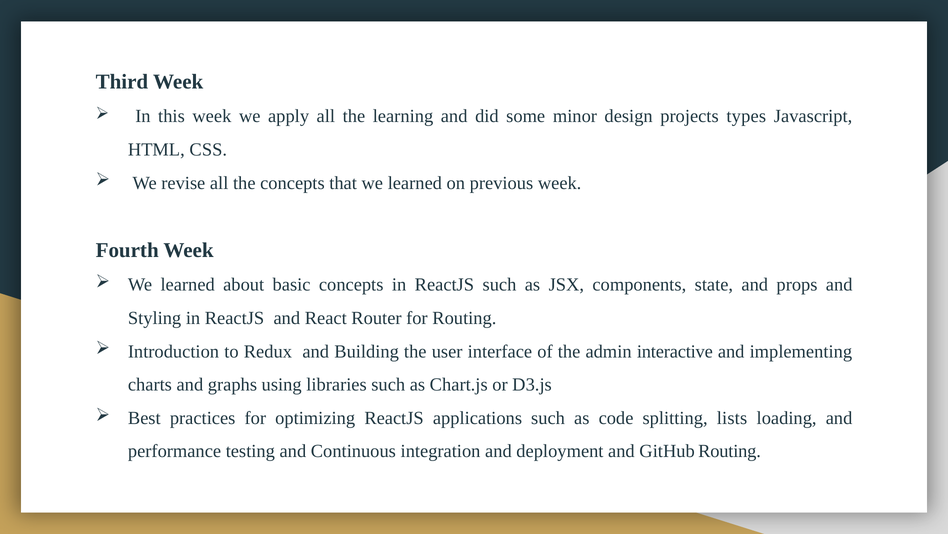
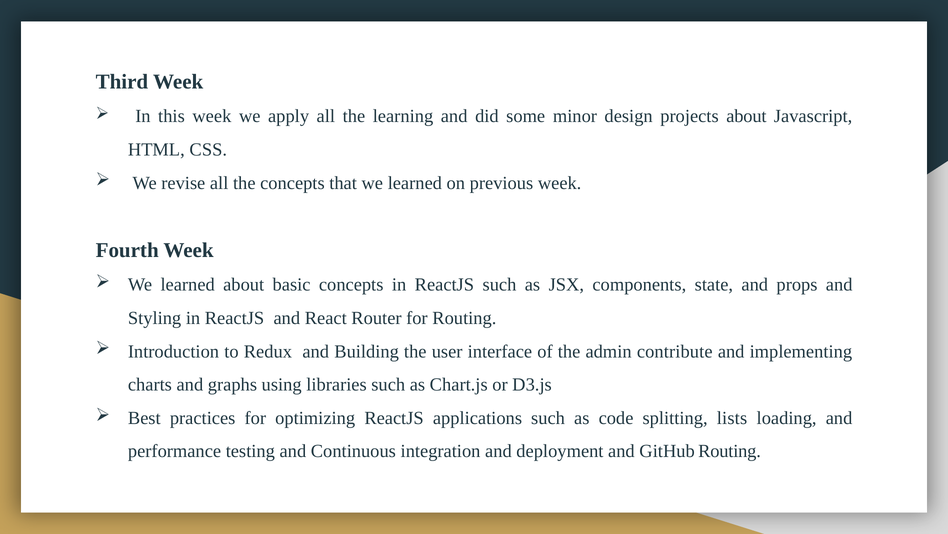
projects types: types -> about (746, 116)
interactive: interactive -> contribute (675, 351)
